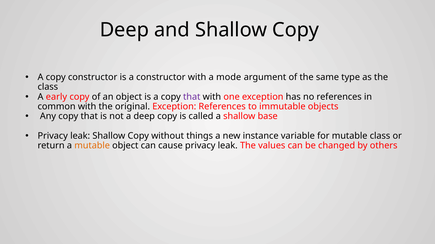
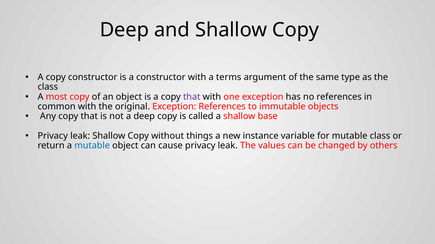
mode: mode -> terms (229, 77)
early: early -> most (57, 97)
mutable colour: orange -> blue (92, 146)
